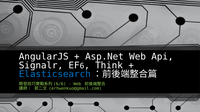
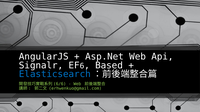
Think: Think -> Based (109, 66)
